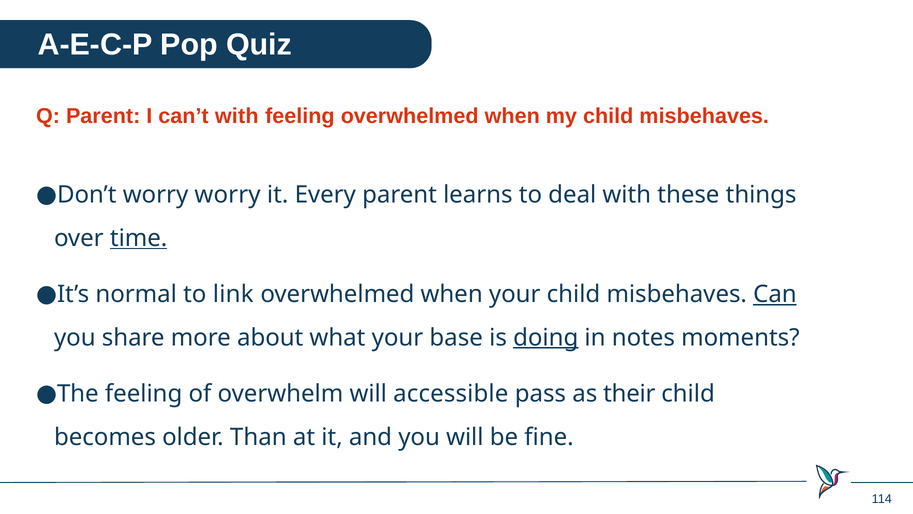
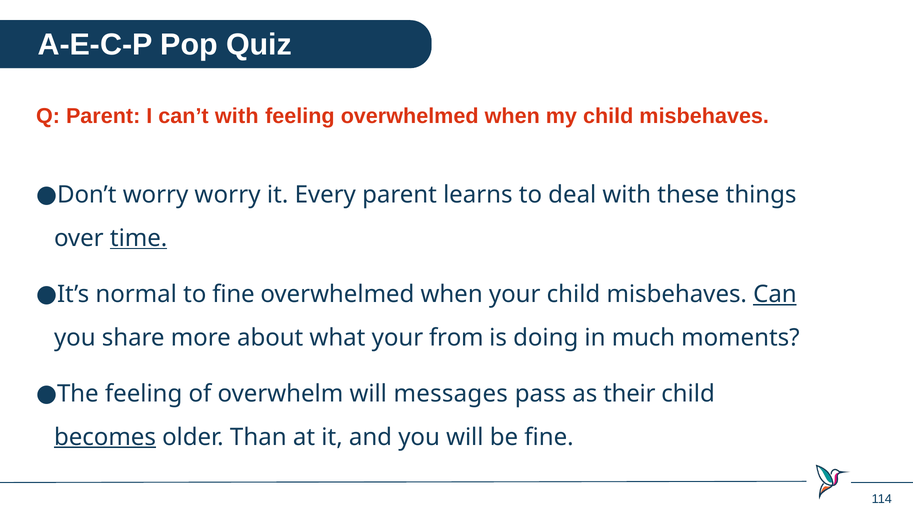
to link: link -> fine (233, 294)
base: base -> from (456, 337)
doing underline: present -> none (546, 337)
notes: notes -> much (643, 337)
accessible: accessible -> messages (451, 393)
becomes underline: none -> present (105, 437)
